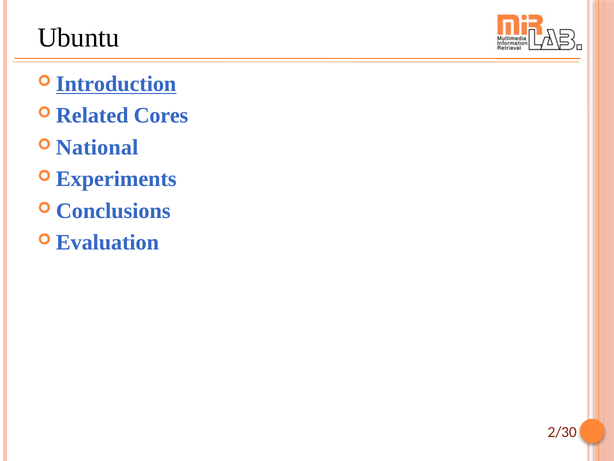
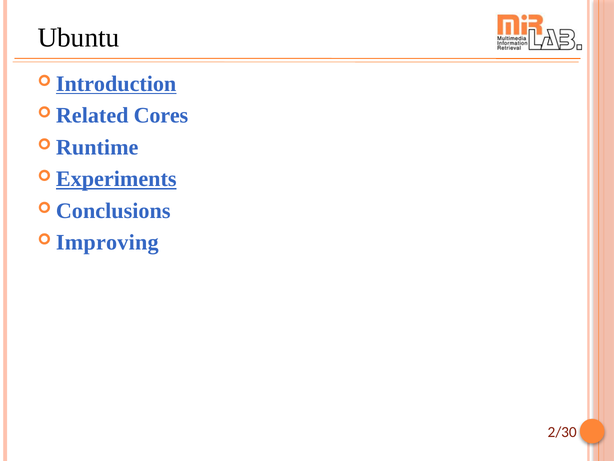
National: National -> Runtime (97, 147)
Experiments underline: none -> present (116, 179)
Evaluation: Evaluation -> Improving (107, 242)
